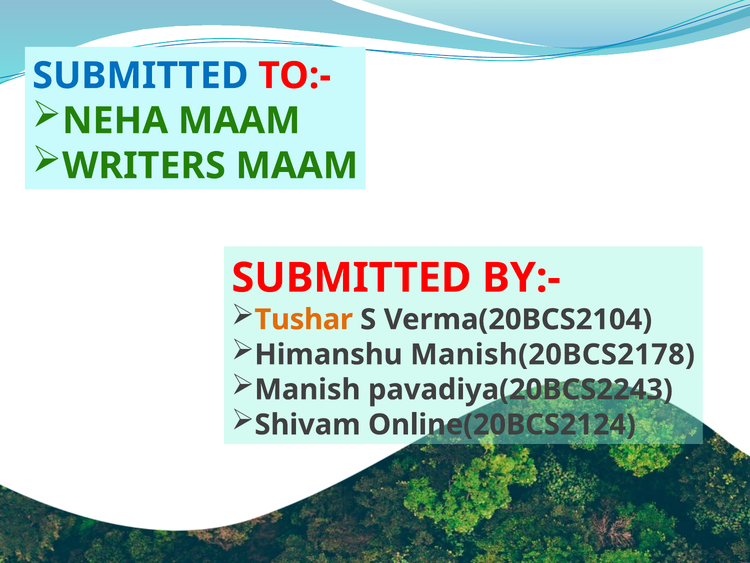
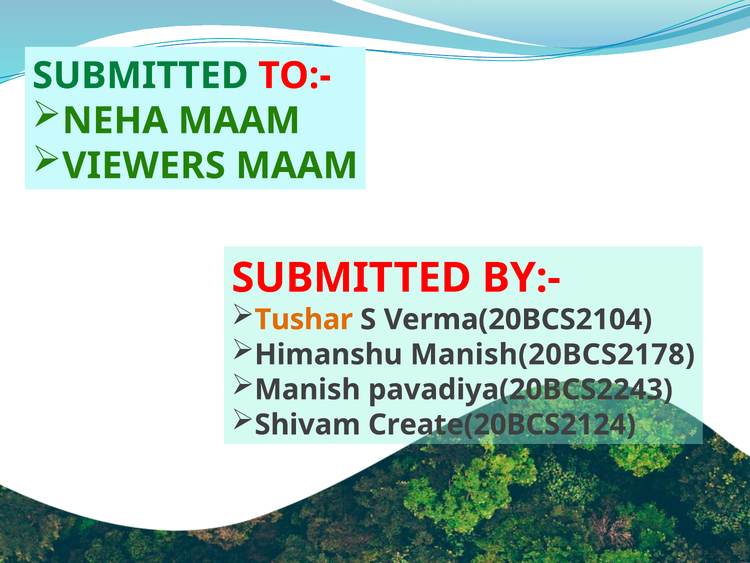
SUBMITTED colour: blue -> green (140, 76)
WRITERS: WRITERS -> VIEWERS (144, 166)
Online(20BCS2124: Online(20BCS2124 -> Create(20BCS2124 (502, 424)
